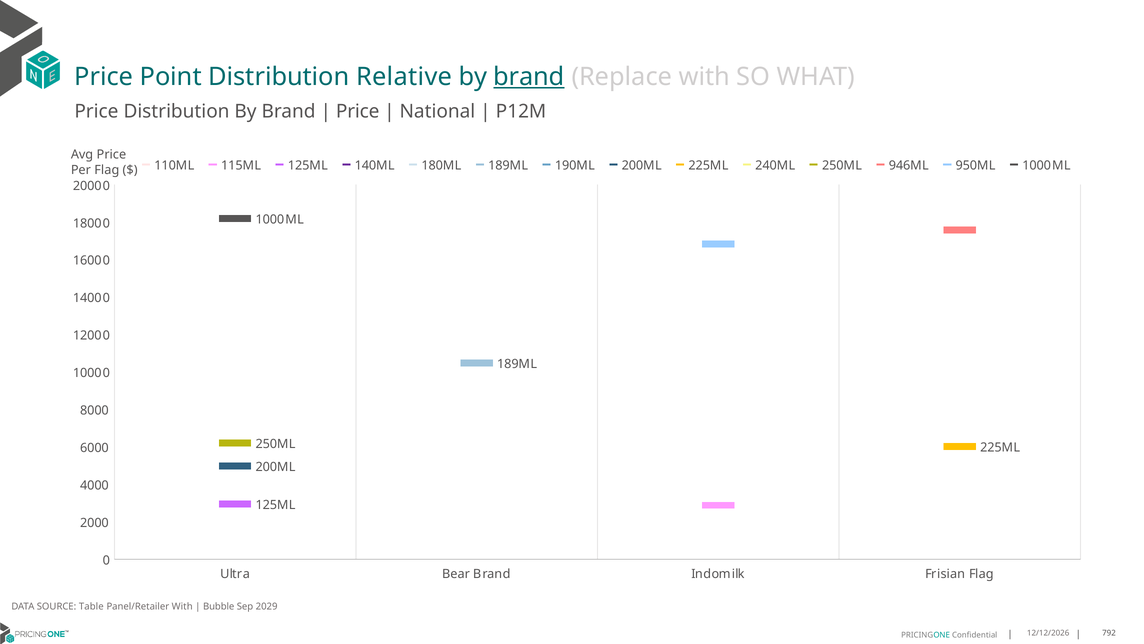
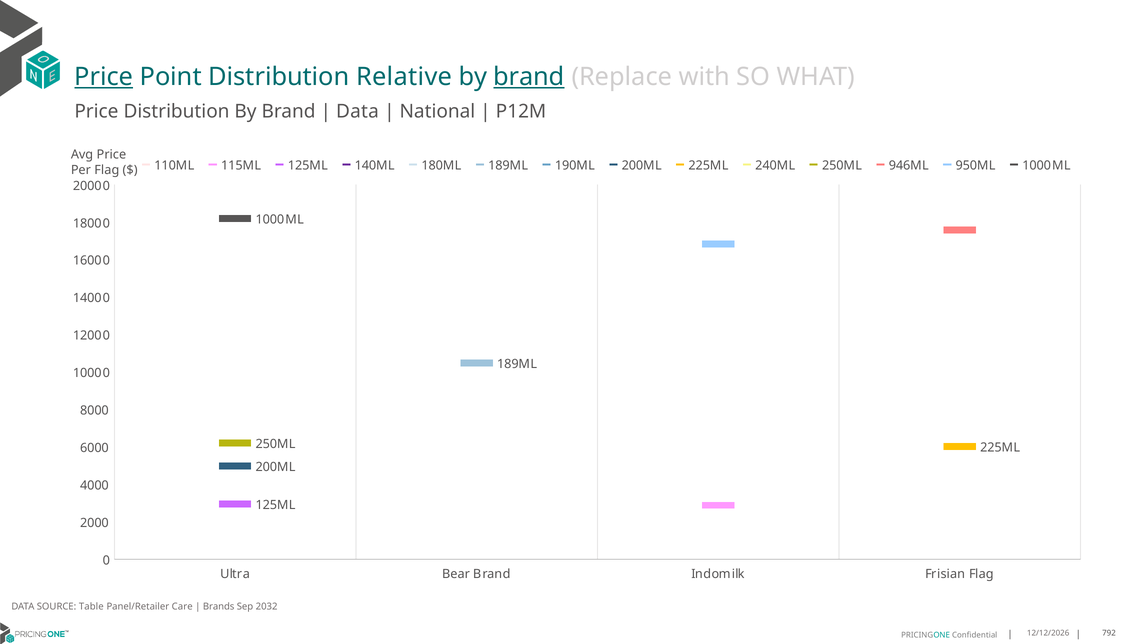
Price underline: none -> present (104, 77)
Price: Price -> Data (357, 112)
Panel/Retailer With: With -> Care (182, 606)
Bubble: Bubble -> Brands (219, 606)
2029: 2029 -> 2032 (267, 606)
